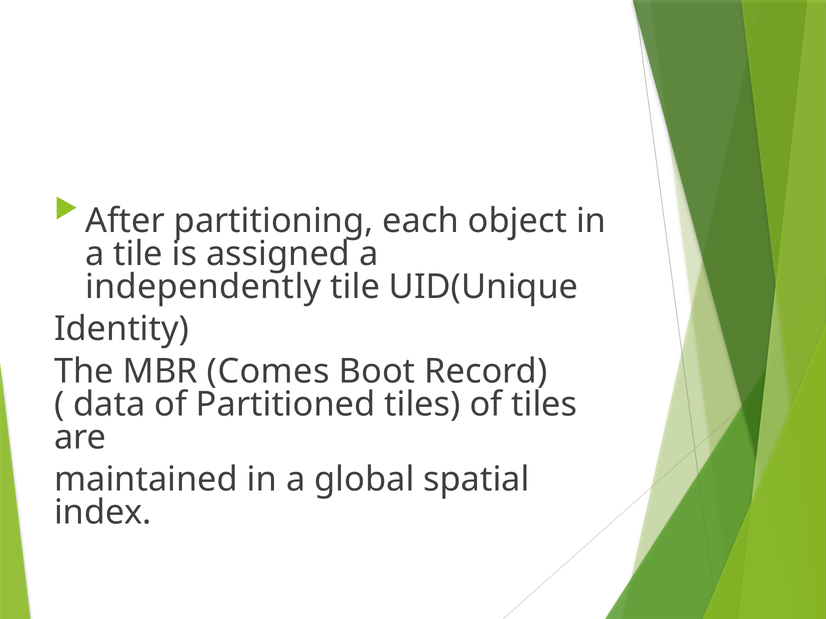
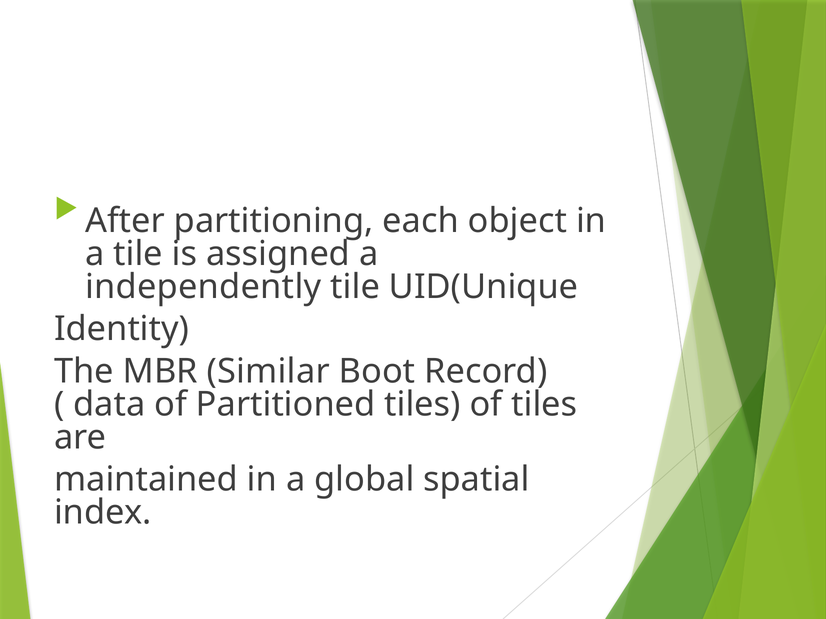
Comes: Comes -> Similar (268, 372)
